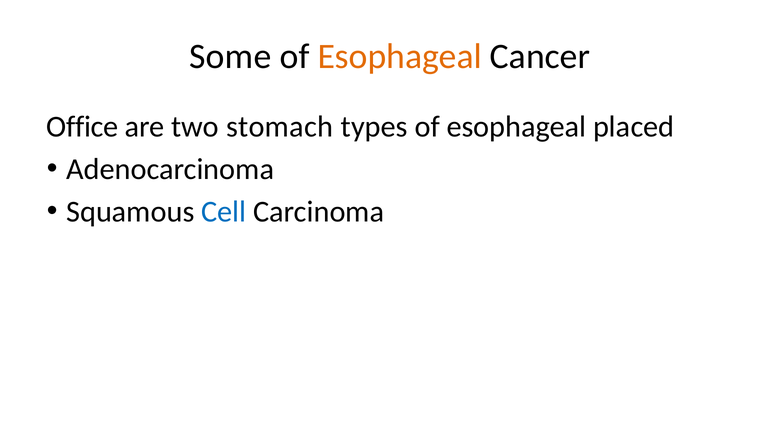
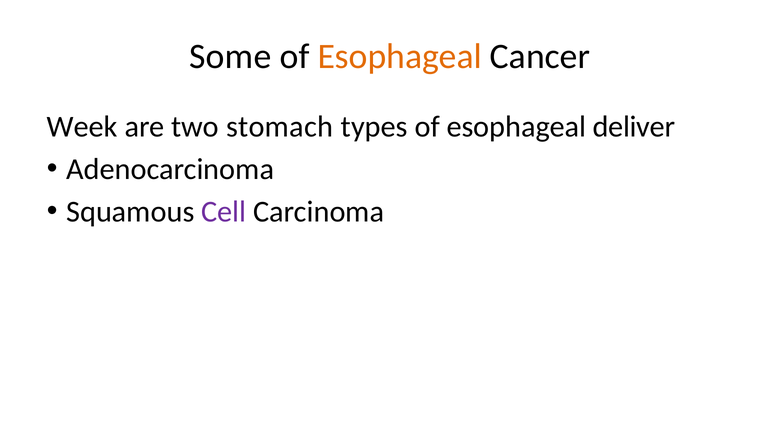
Office: Office -> Week (82, 127)
placed: placed -> deliver (634, 127)
Cell colour: blue -> purple (224, 212)
